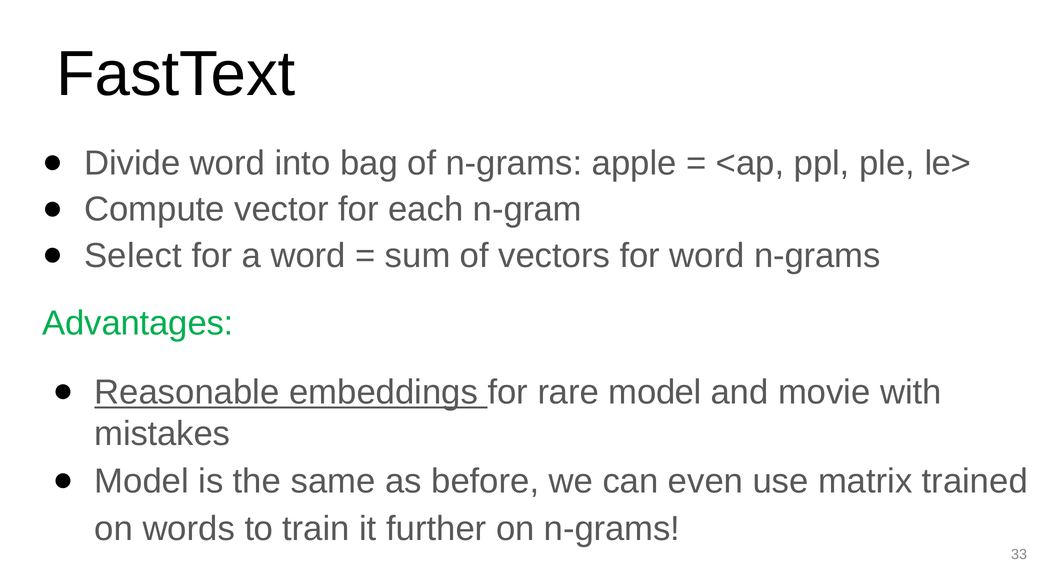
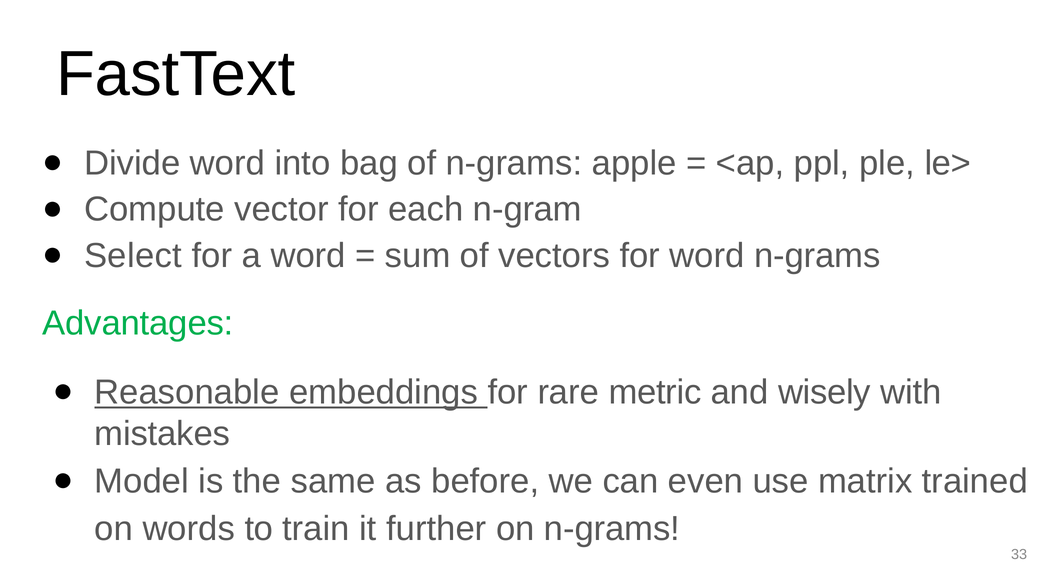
rare model: model -> metric (655, 392)
movie: movie -> wisely (824, 392)
